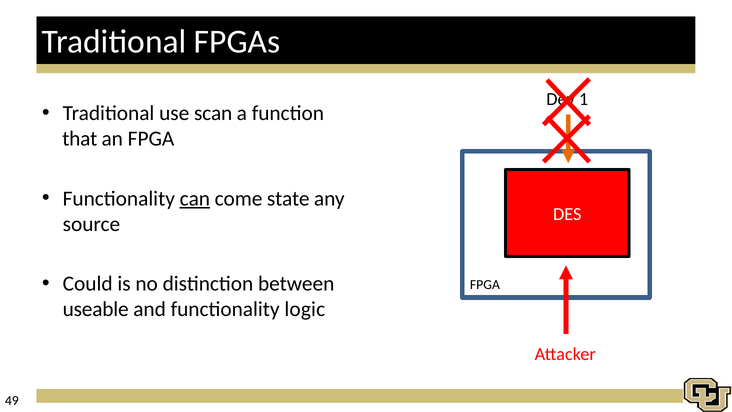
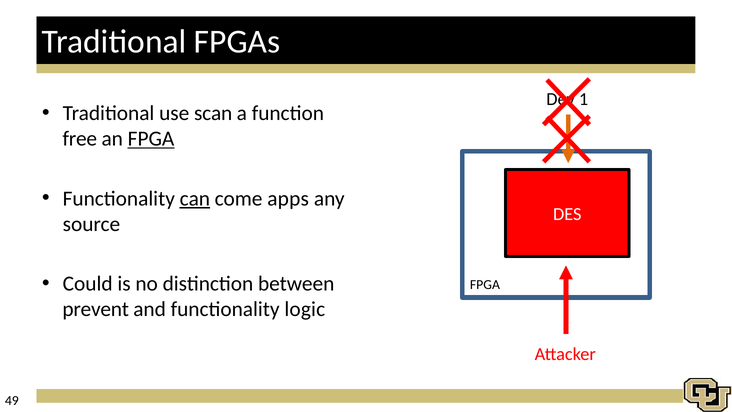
that: that -> free (80, 139)
FPGA underline: none -> present (151, 139)
state: state -> apps (288, 198)
useable: useable -> prevent (96, 309)
